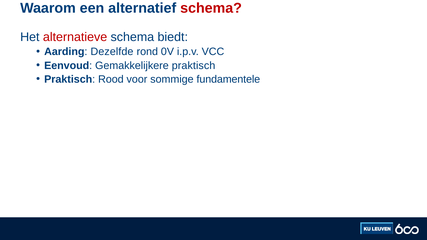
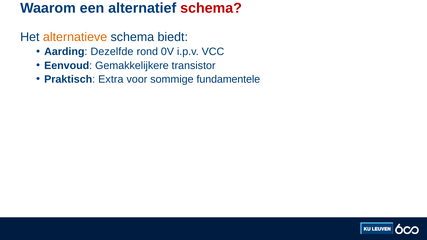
alternatieve colour: red -> orange (75, 37)
Gemakkelijkere praktisch: praktisch -> transistor (194, 66)
Rood: Rood -> Extra (111, 79)
